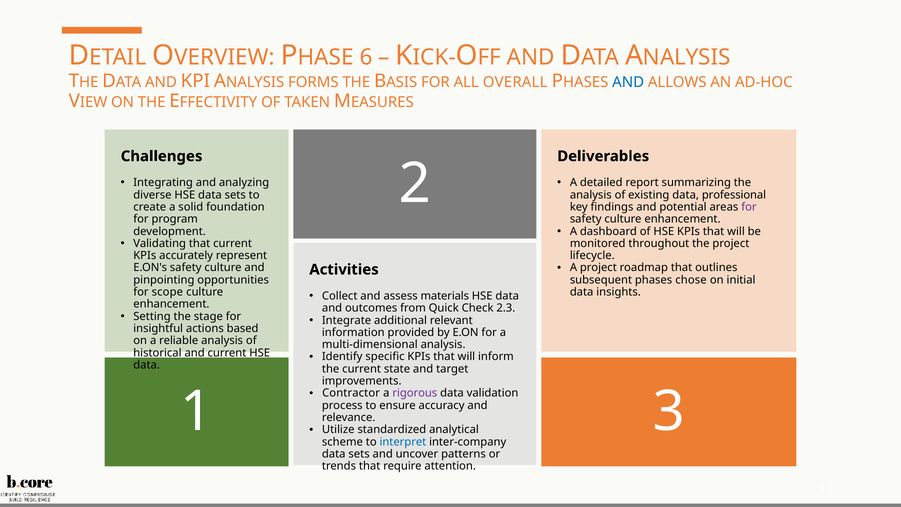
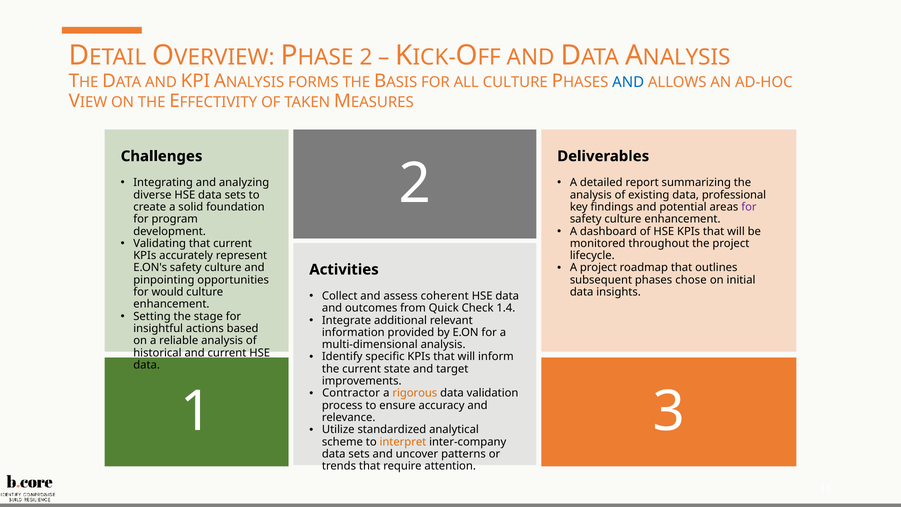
6: 6 -> 2 (366, 57)
ALL OVERALL: OVERALL -> CULTURE (515, 82)
scope: scope -> would (167, 292)
materials: materials -> coherent (445, 296)
2.3: 2.3 -> 1.4 (506, 308)
rigorous colour: purple -> orange (415, 393)
interpret colour: blue -> orange (403, 442)
